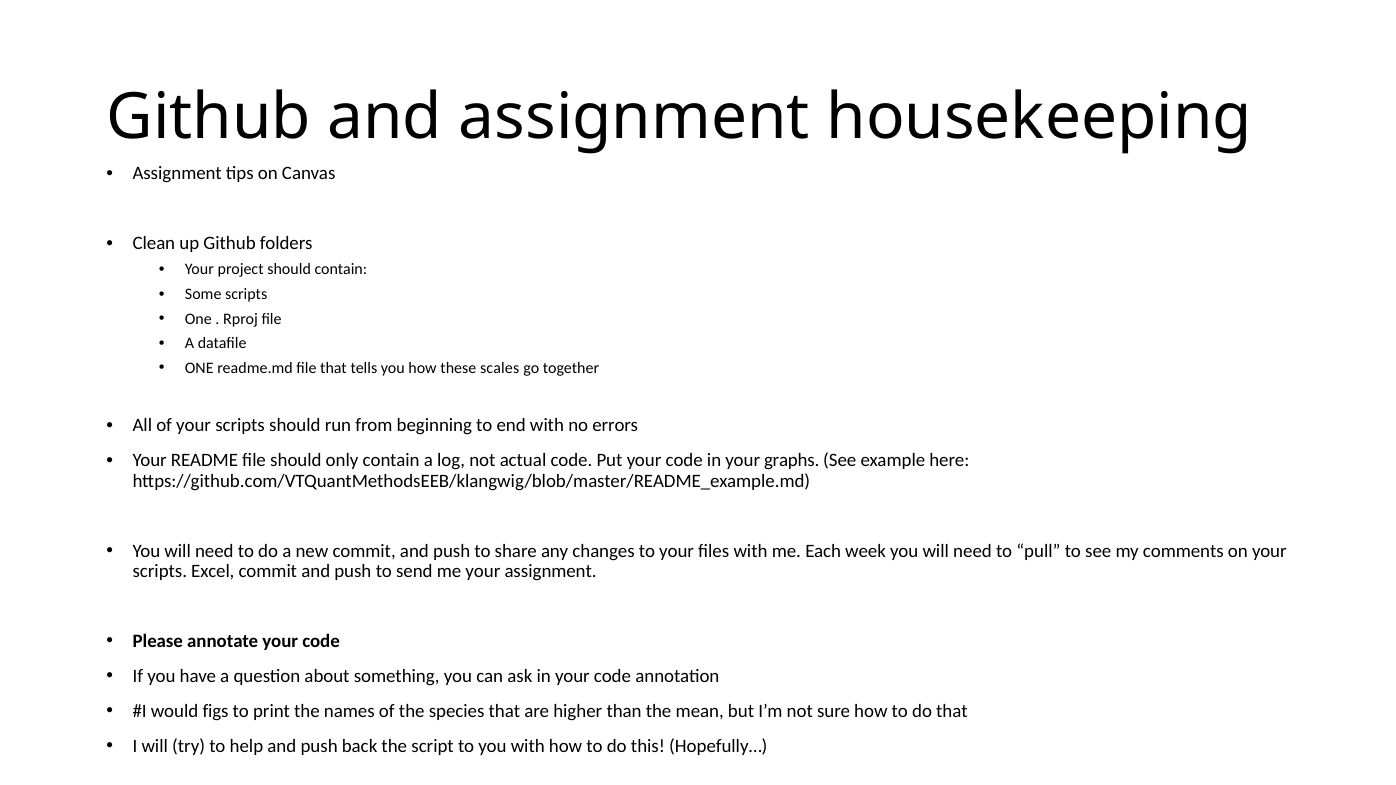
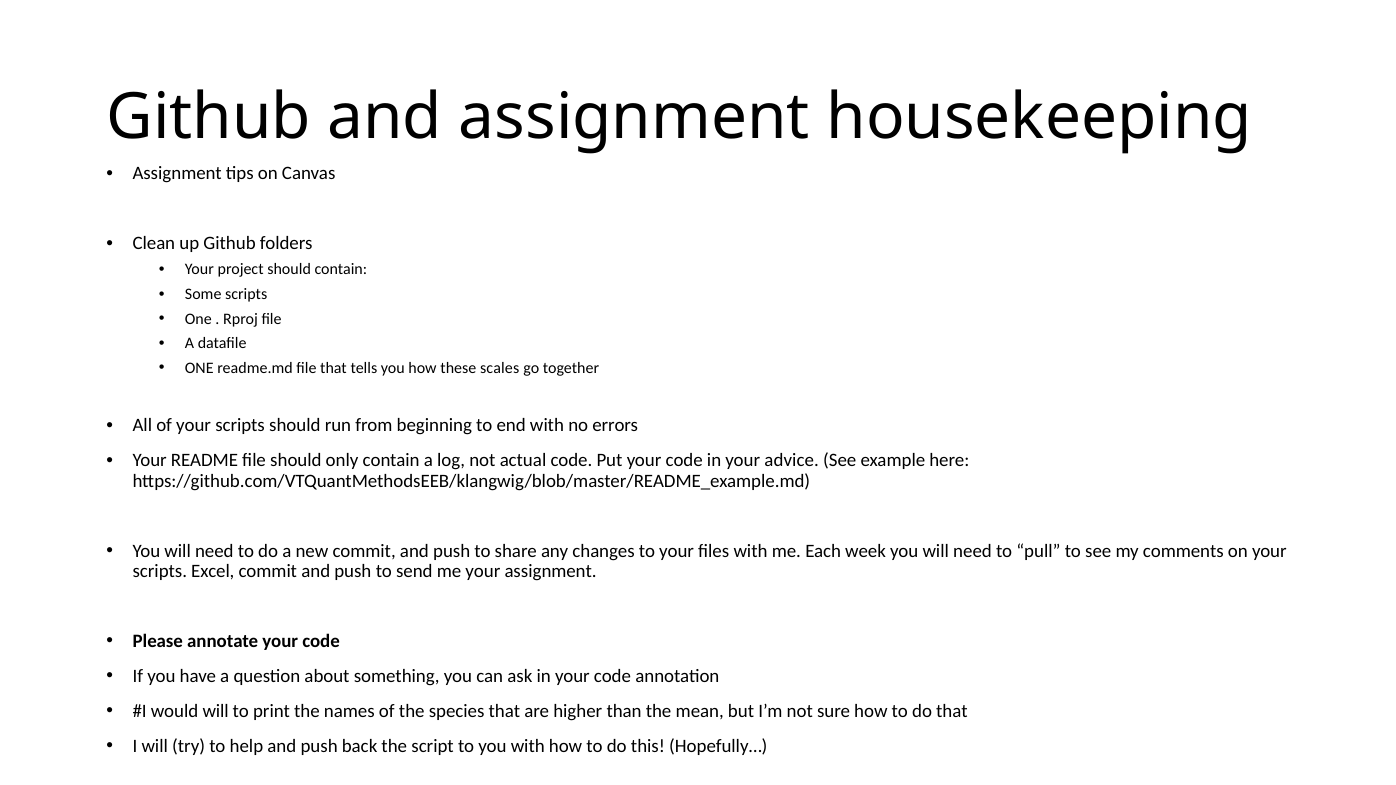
graphs: graphs -> advice (792, 461)
would figs: figs -> will (216, 712)
